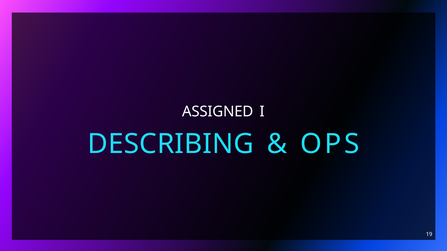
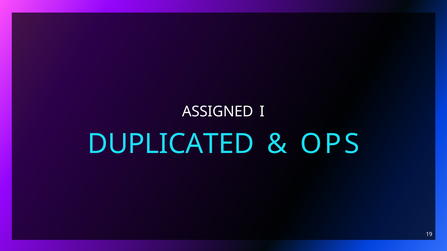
DESCRIBING: DESCRIBING -> DUPLICATED (171, 144)
